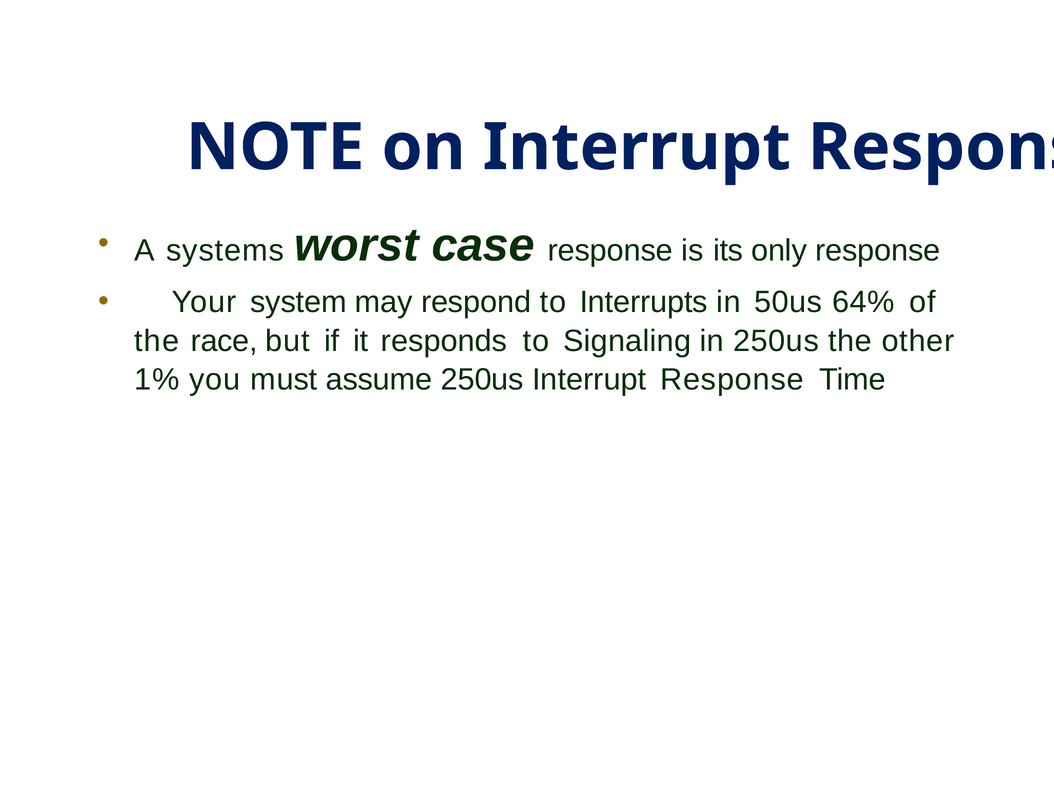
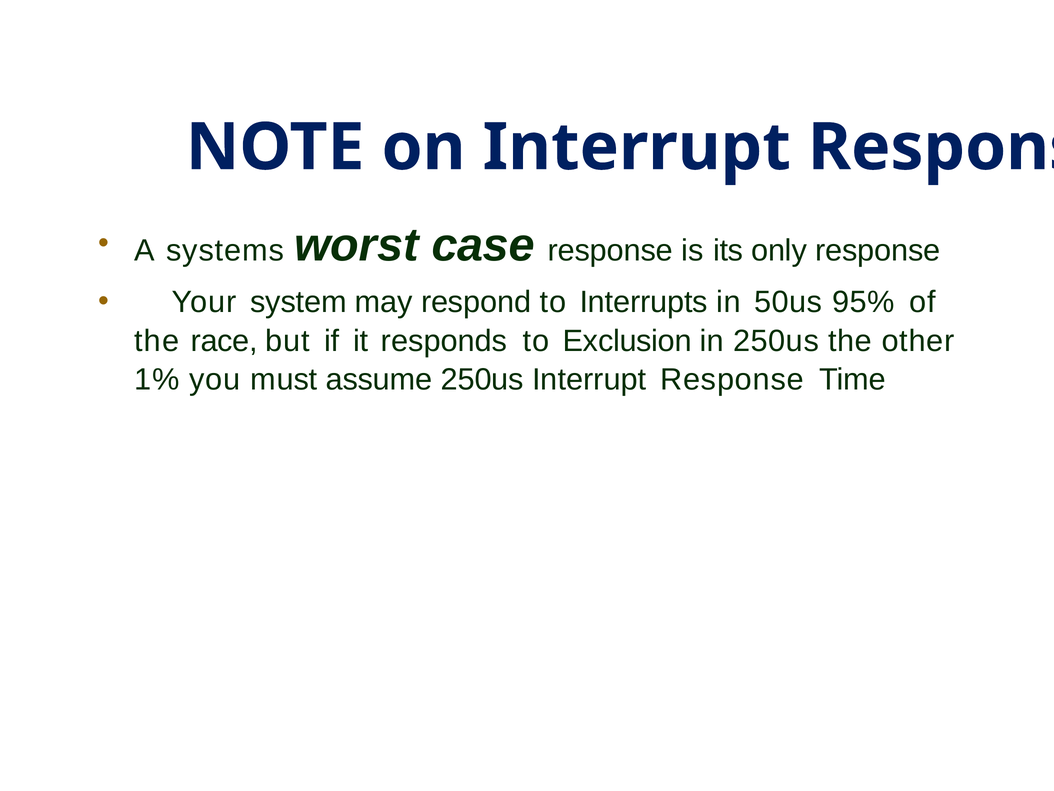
64%: 64% -> 95% (863, 302)
Signaling: Signaling -> Exclusion (627, 341)
